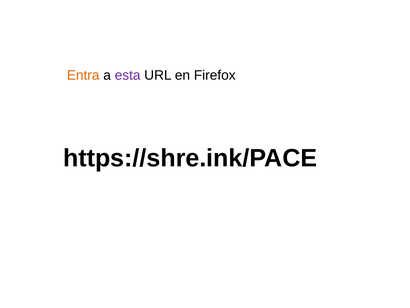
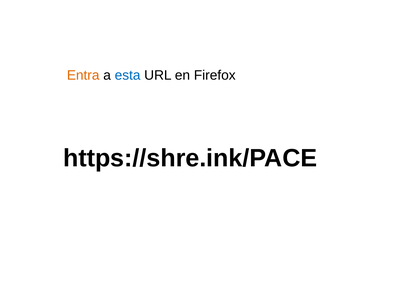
esta colour: purple -> blue (128, 75)
